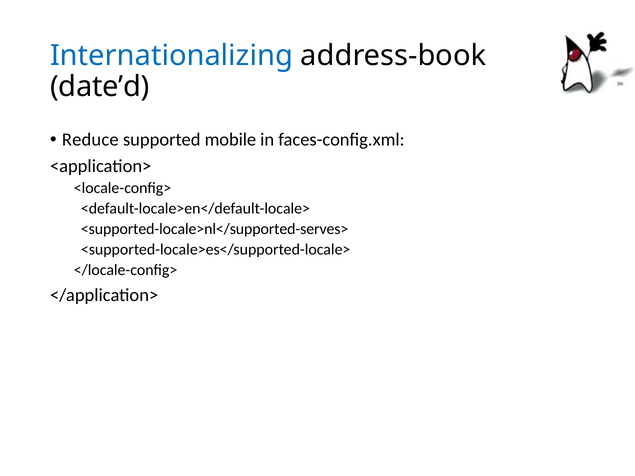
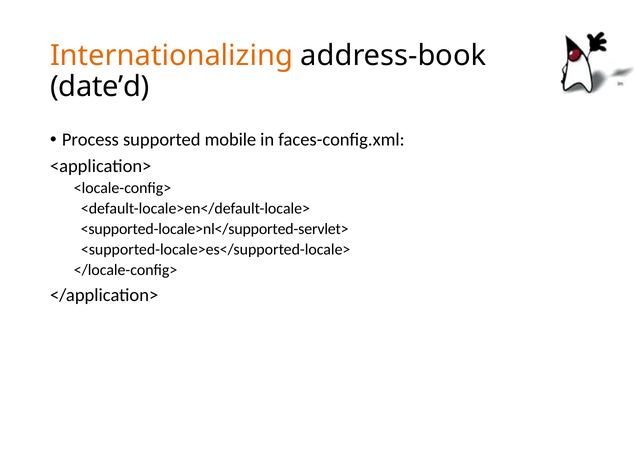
Internationalizing colour: blue -> orange (171, 55)
Reduce: Reduce -> Process (90, 140)
<supported-locale>nl</supported-serves>: <supported-locale>nl</supported-serves> -> <supported-locale>nl</supported-servlet> (215, 229)
